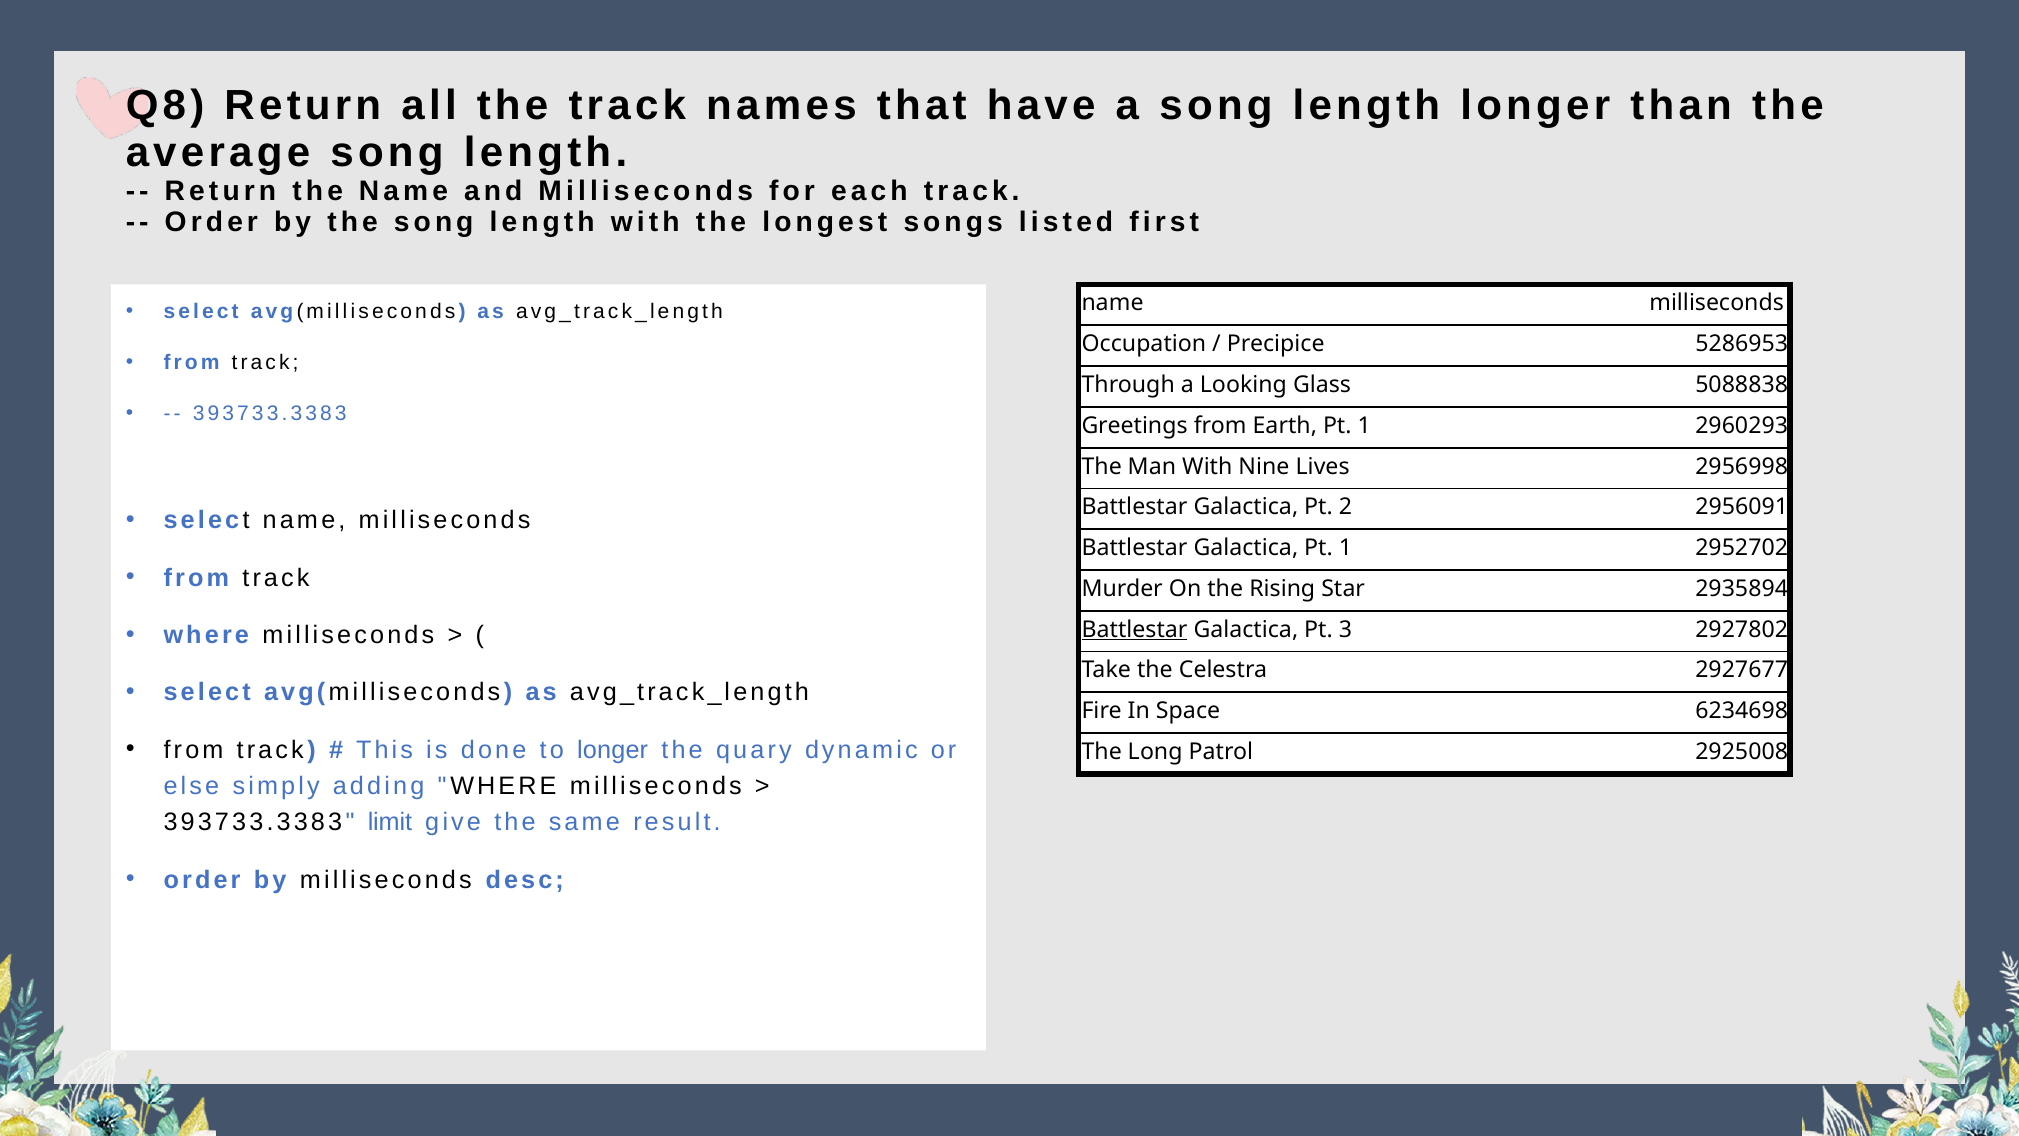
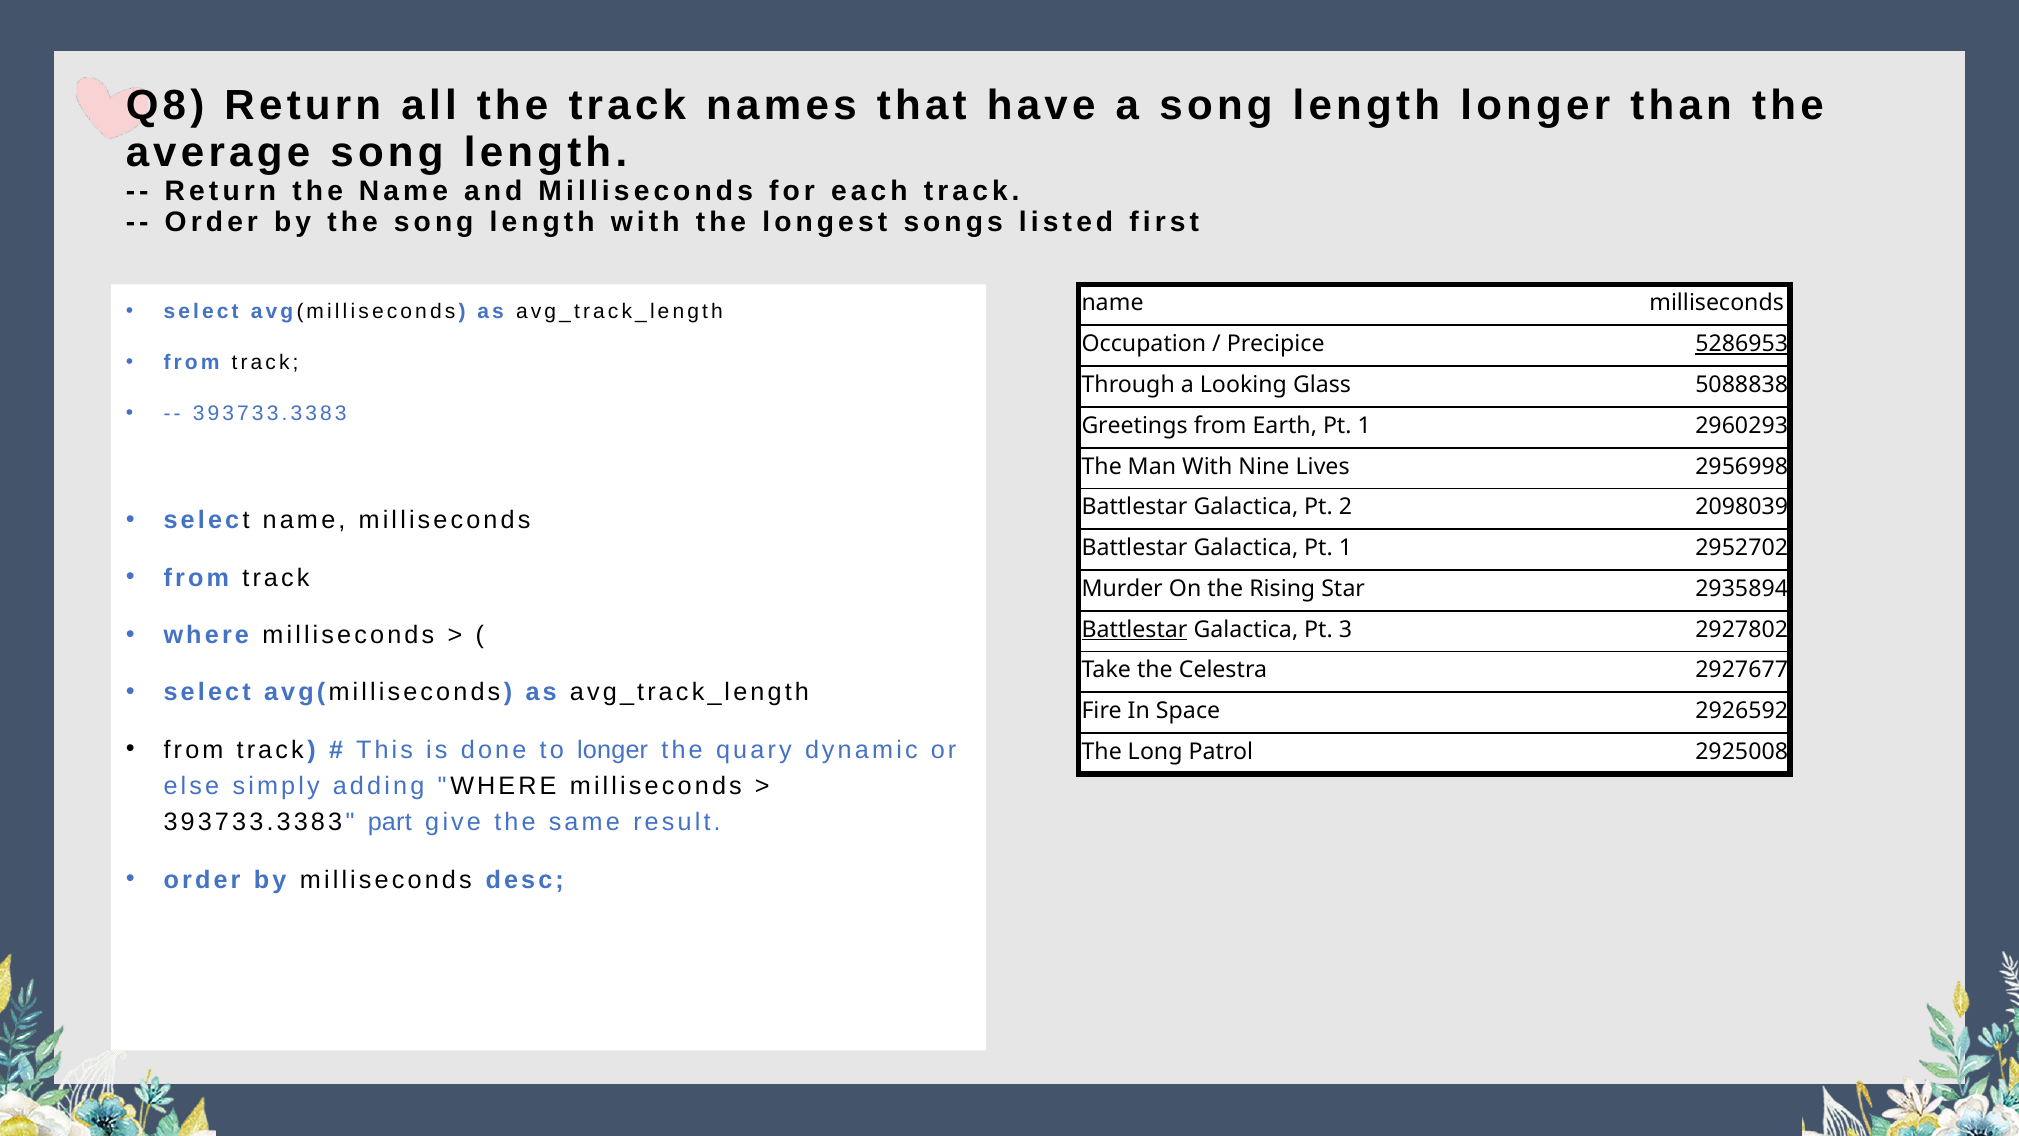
5286953 underline: none -> present (1742, 344)
2956091: 2956091 -> 2098039 (1742, 507)
6234698: 6234698 -> 2926592 (1742, 711)
limit: limit -> part (390, 822)
